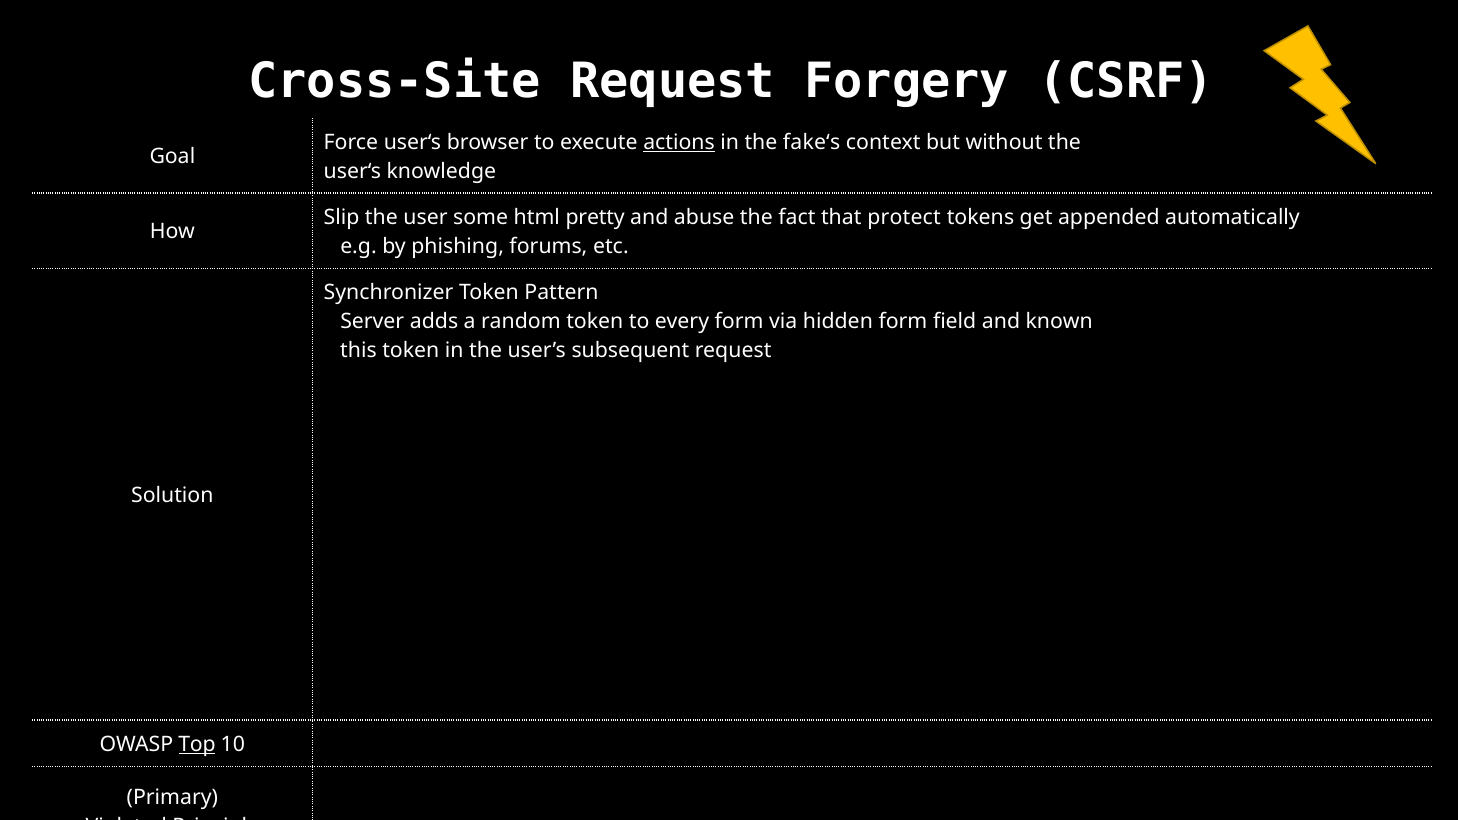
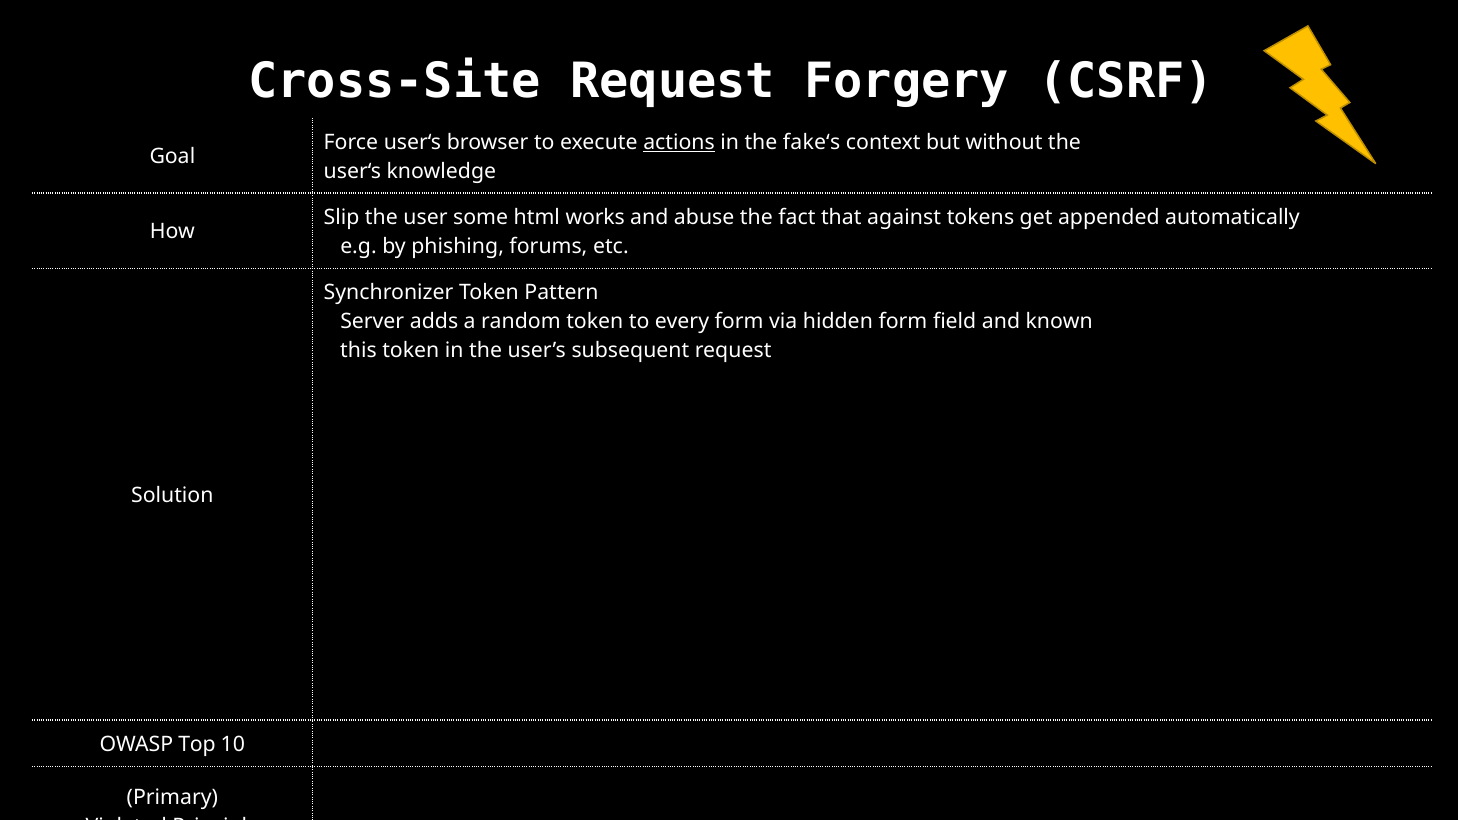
pretty: pretty -> works (595, 217)
protect: protect -> against (904, 217)
Top underline: present -> none (197, 745)
